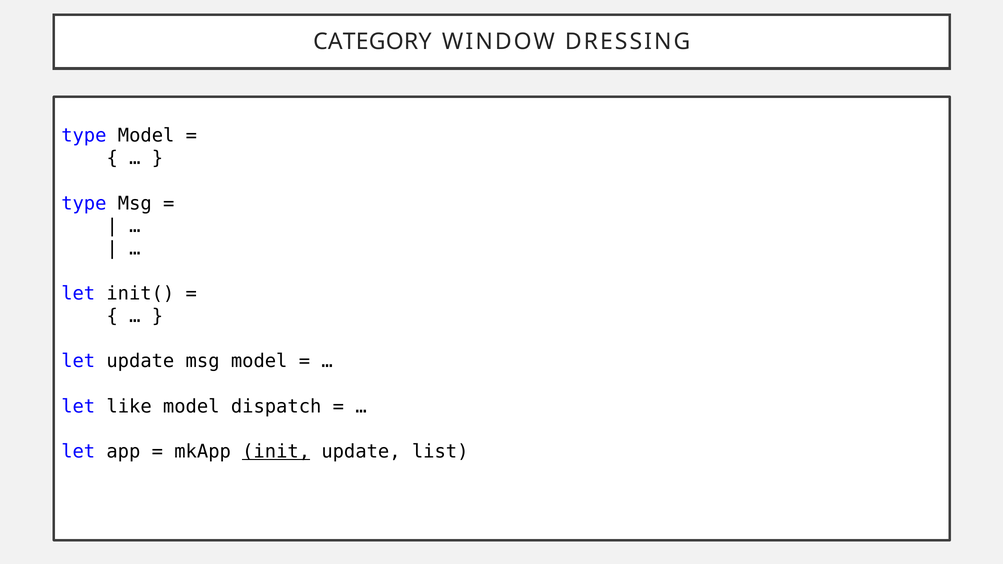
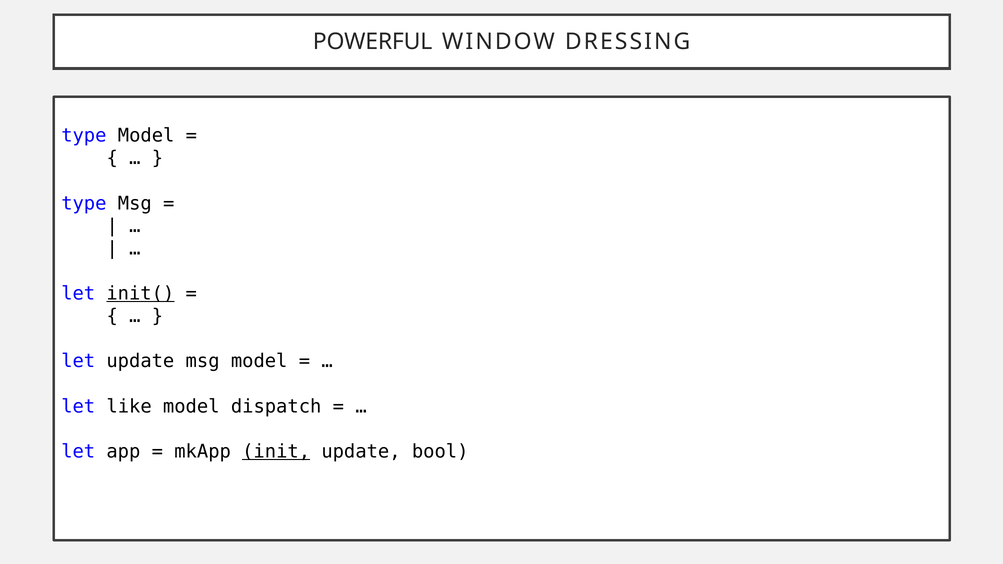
CATEGORY: CATEGORY -> POWERFUL (373, 42)
init( underline: none -> present (140, 294)
list: list -> bool (440, 452)
